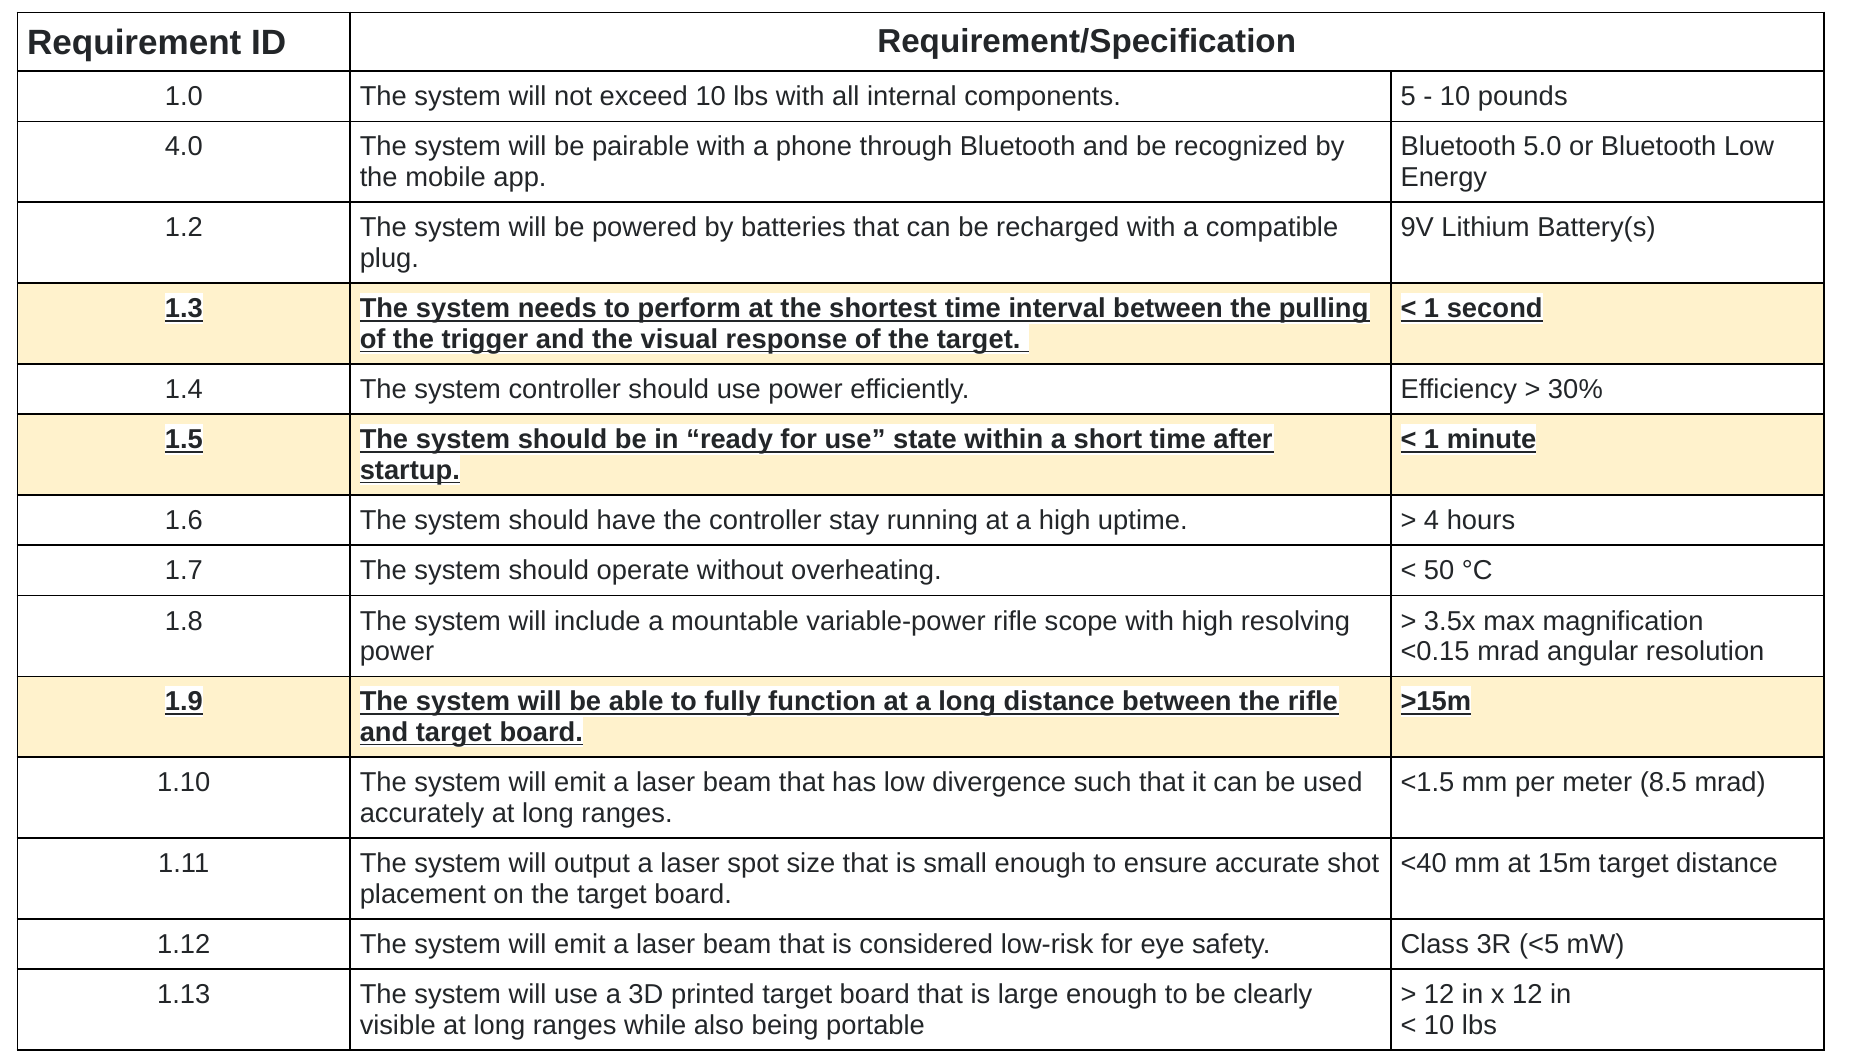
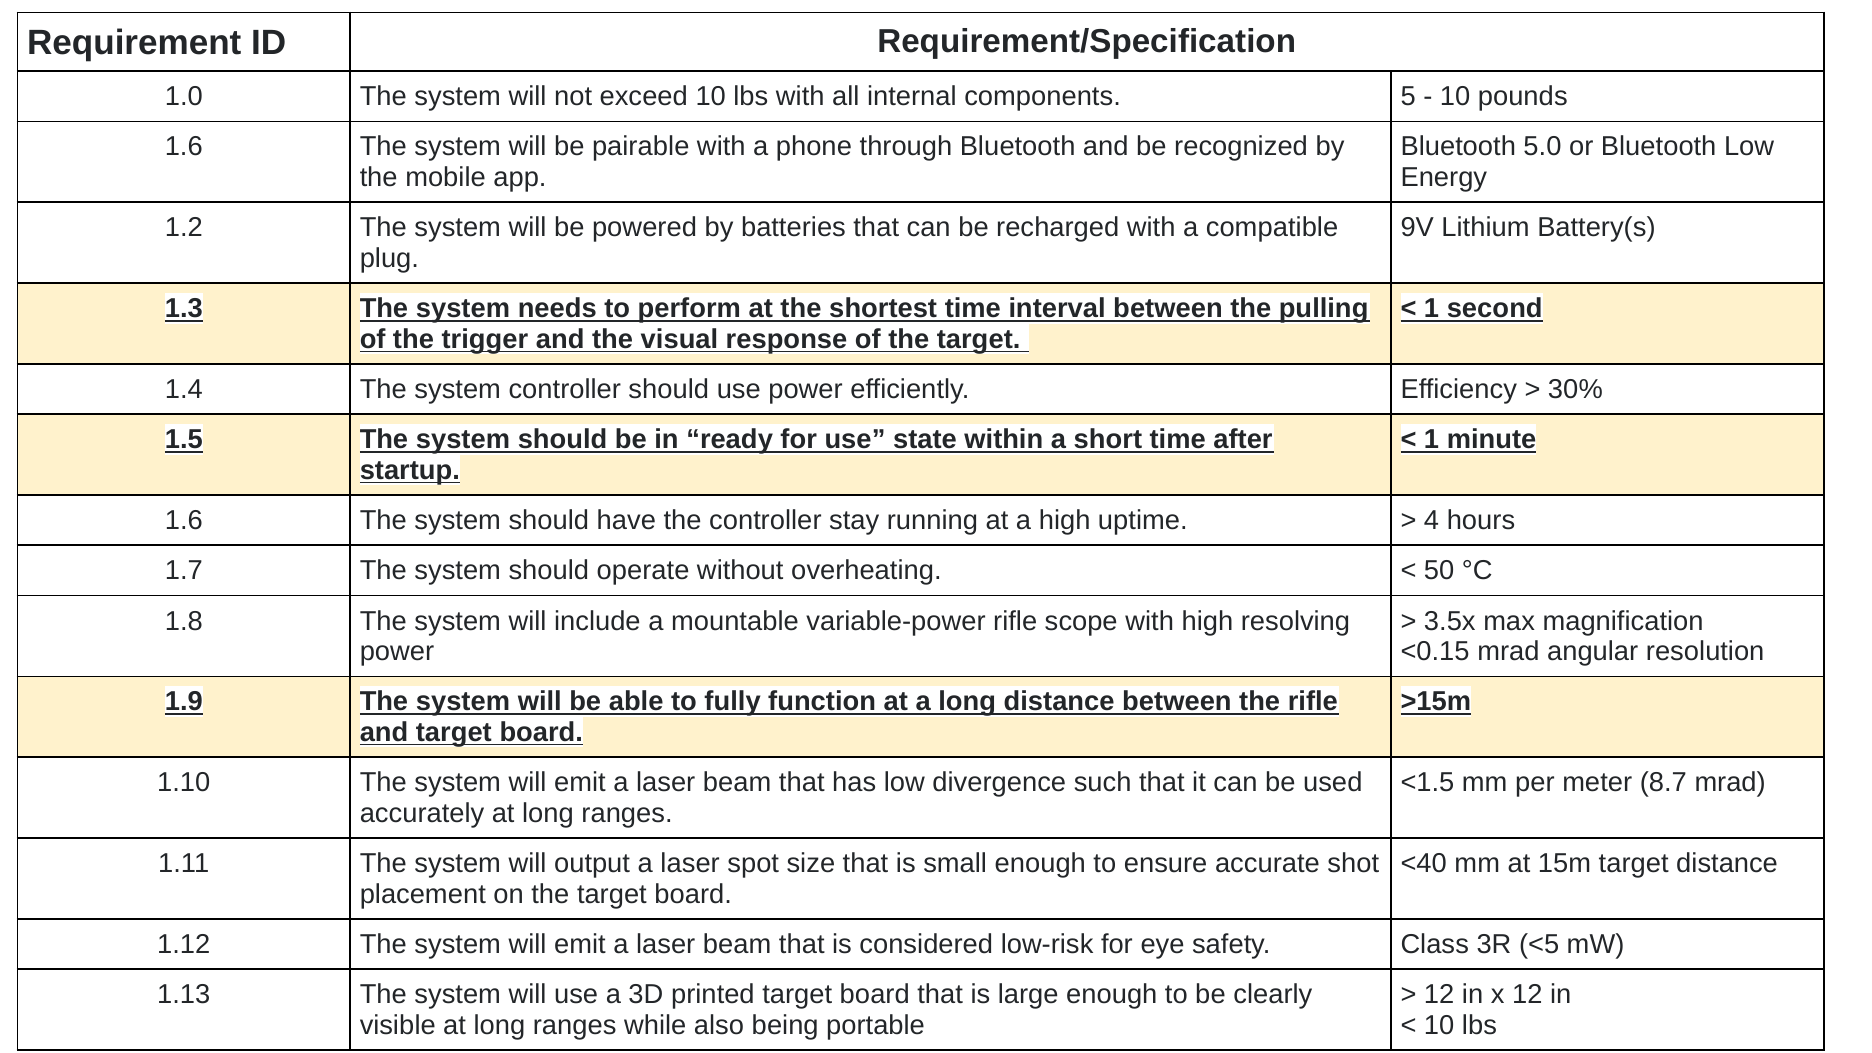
4.0: 4.0 -> 1.6 (184, 147)
8.5: 8.5 -> 8.7 (1663, 783)
